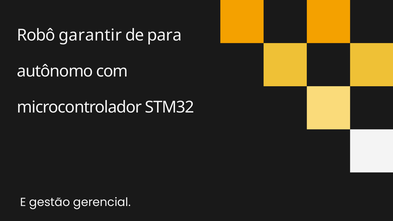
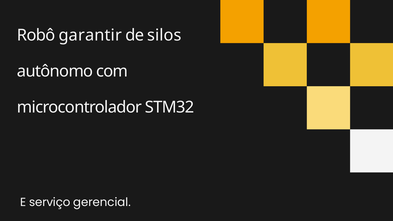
para: para -> silos (164, 35)
gestão: gestão -> serviço (50, 202)
